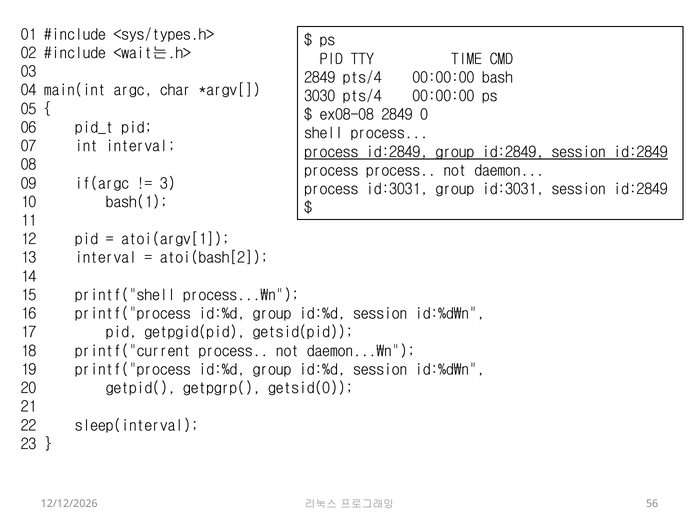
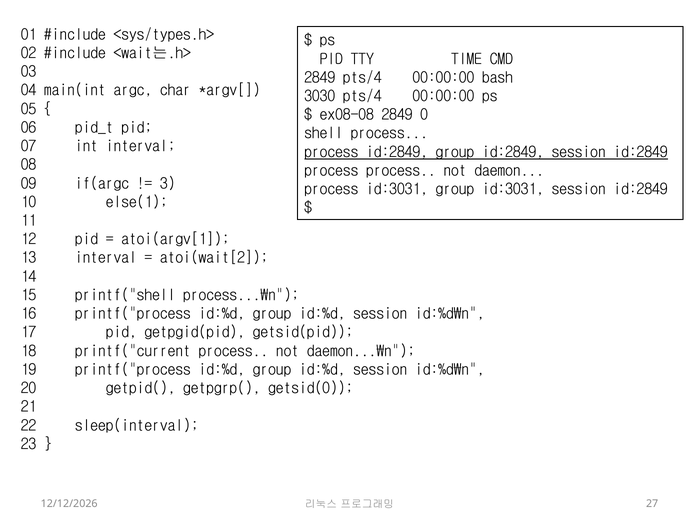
bash(1: bash(1 -> else(1 (137, 202)
atoi(bash[2: atoi(bash[2 -> atoi(wait[2 (214, 258)
56: 56 -> 27 (652, 504)
